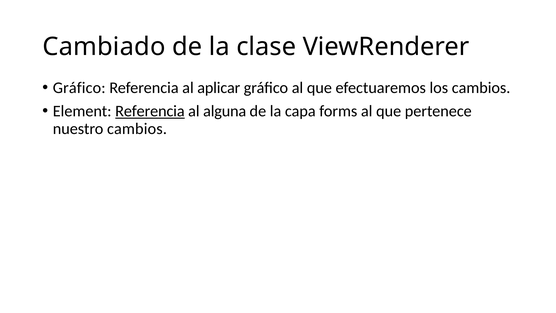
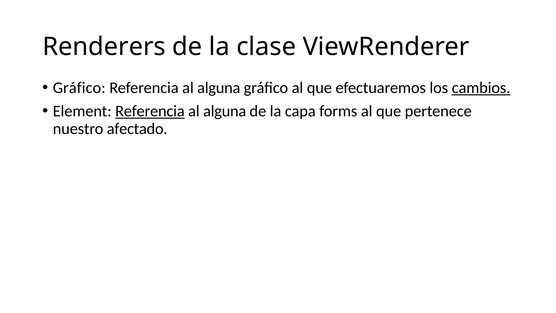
Cambiado: Cambiado -> Renderers (104, 47)
aplicar: aplicar -> alguna (219, 88)
cambios underline: none -> present (481, 88)
nuestro cambios: cambios -> afectado (137, 129)
